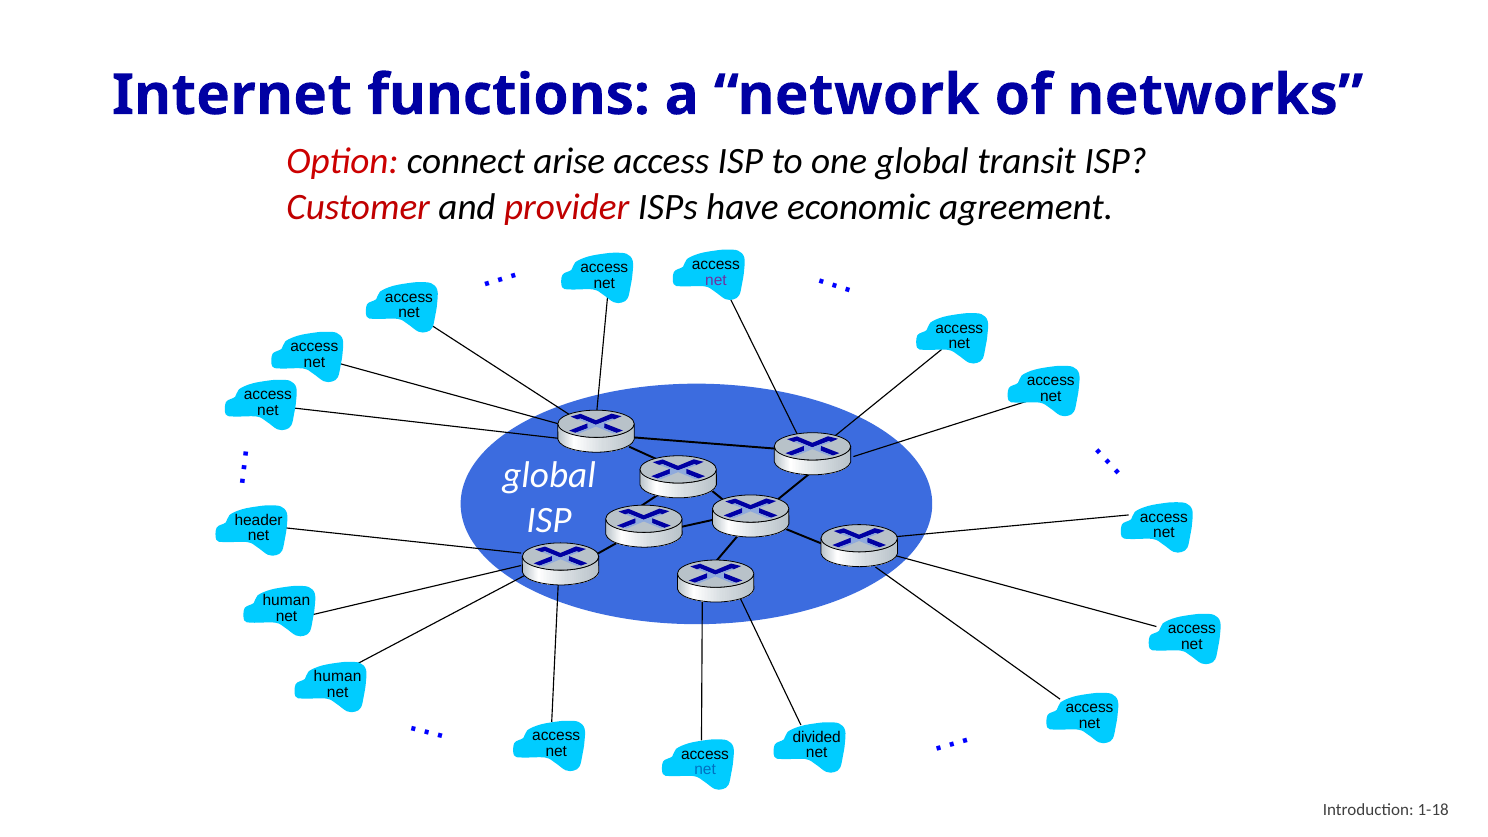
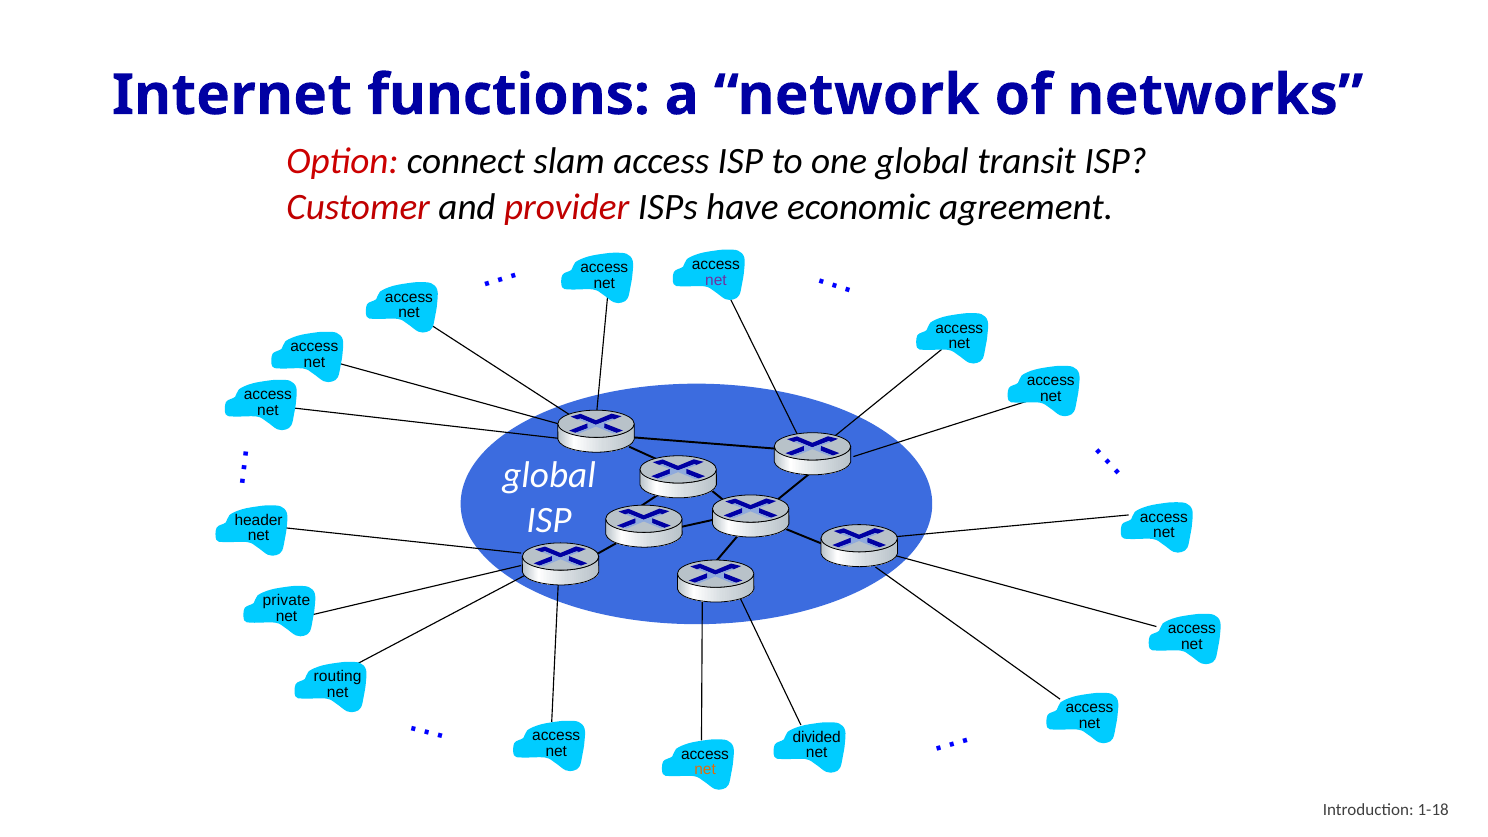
arise: arise -> slam (569, 162)
human: human -> private (286, 601)
human: human -> routing (338, 677)
net colour: blue -> orange (705, 770)
